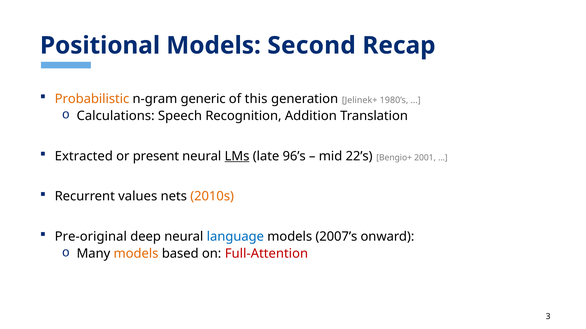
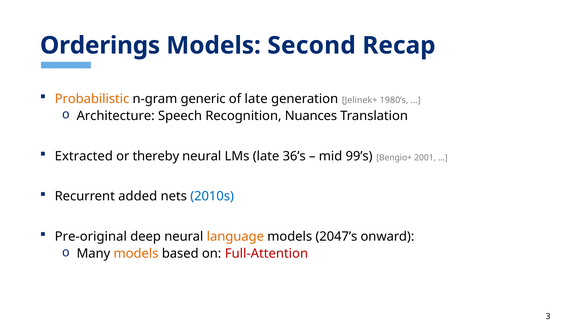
Positional: Positional -> Orderings (100, 46)
of this: this -> late (256, 99)
Calculations: Calculations -> Architecture (116, 116)
Addition: Addition -> Nuances (311, 116)
present: present -> thereby (156, 156)
LMs underline: present -> none (237, 156)
96’s: 96’s -> 36’s (294, 156)
22’s: 22’s -> 99’s (359, 156)
values: values -> added (138, 197)
2010s colour: orange -> blue (212, 197)
language colour: blue -> orange (235, 237)
2007’s: 2007’s -> 2047’s (336, 237)
